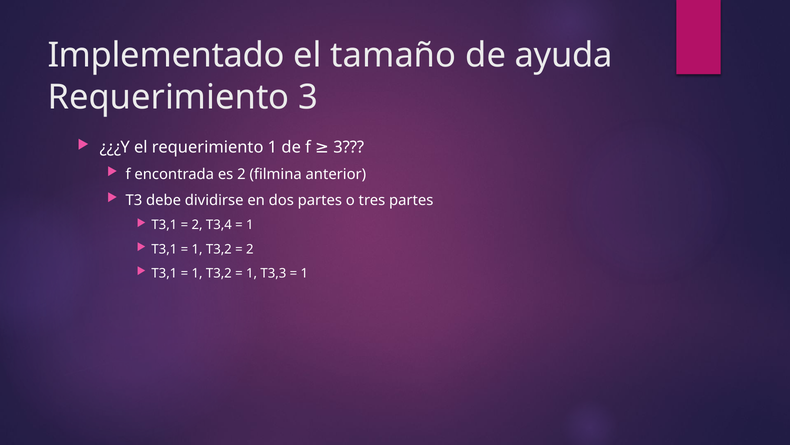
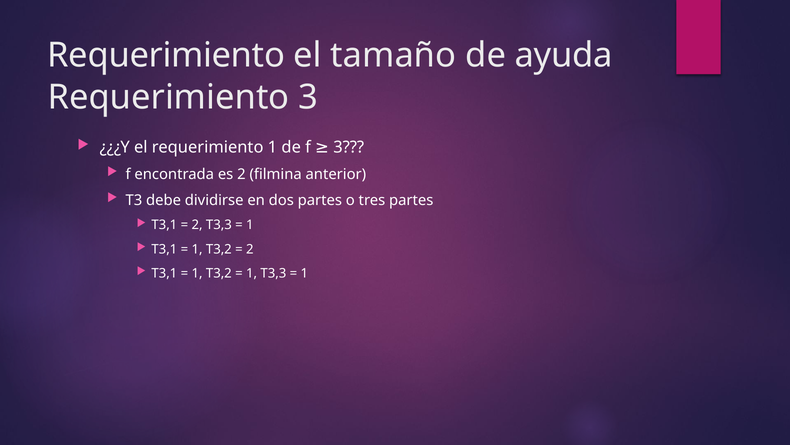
Implementado: Implementado -> Requerimiento (166, 55)
2 T3,4: T3,4 -> T3,3 (219, 225)
